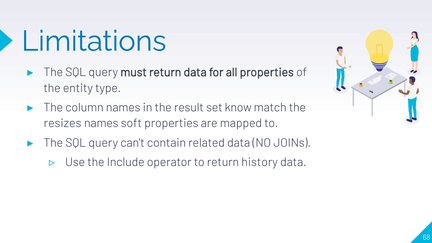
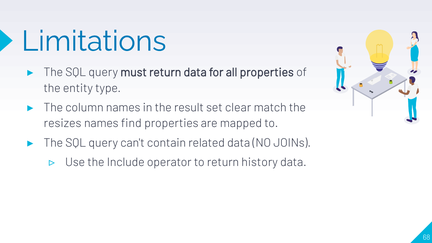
know: know -> clear (238, 108)
soft: soft -> find (131, 123)
